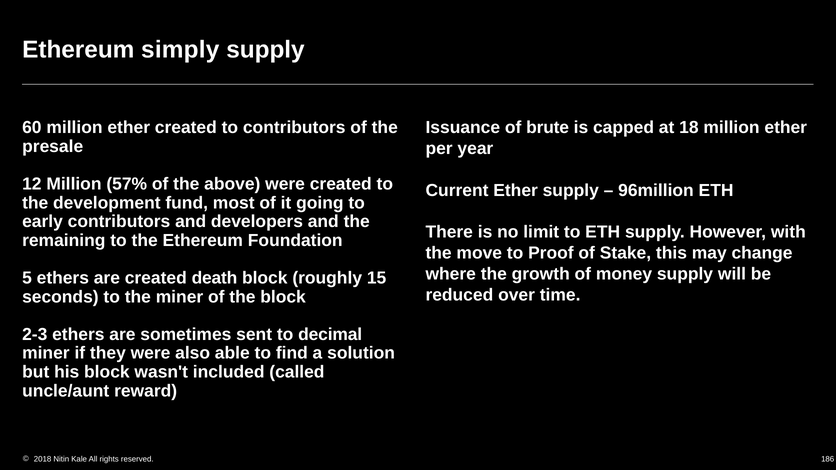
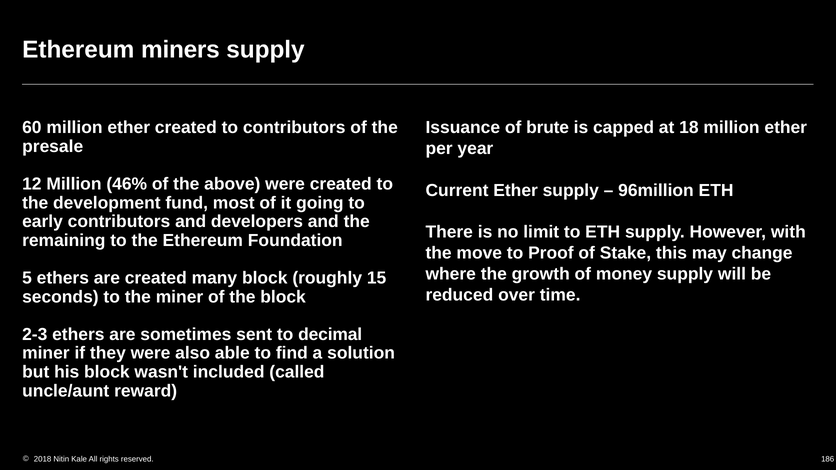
simply: simply -> miners (180, 50)
57%: 57% -> 46% (127, 184)
death: death -> many (214, 278)
